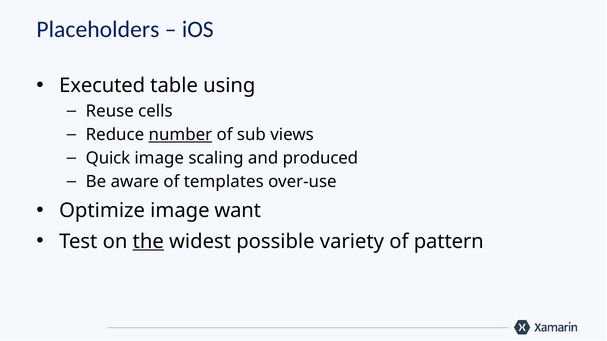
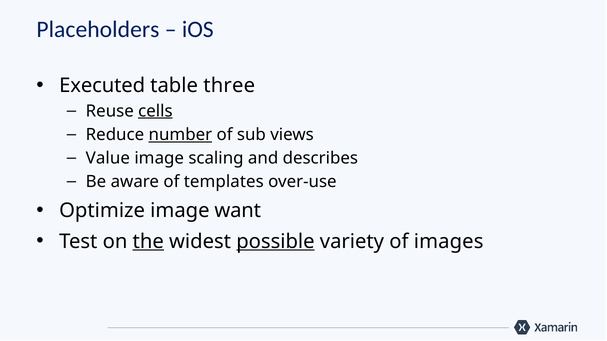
using: using -> three (229, 86)
cells underline: none -> present (155, 111)
Quick: Quick -> Value (108, 158)
produced: produced -> describes (320, 158)
possible underline: none -> present (275, 242)
pattern: pattern -> images (449, 242)
